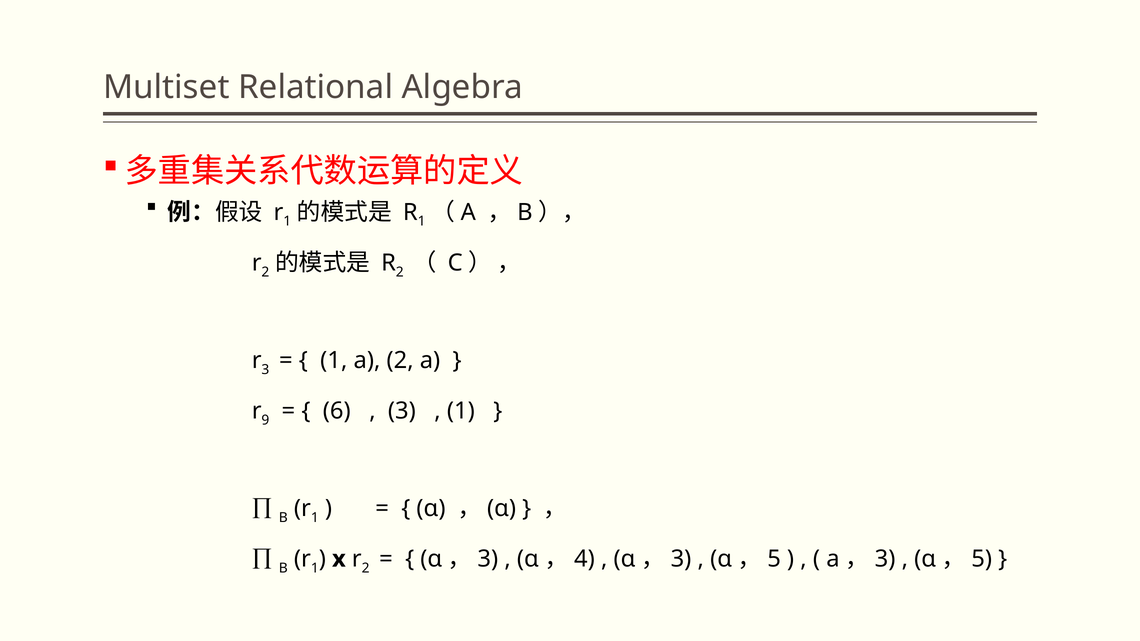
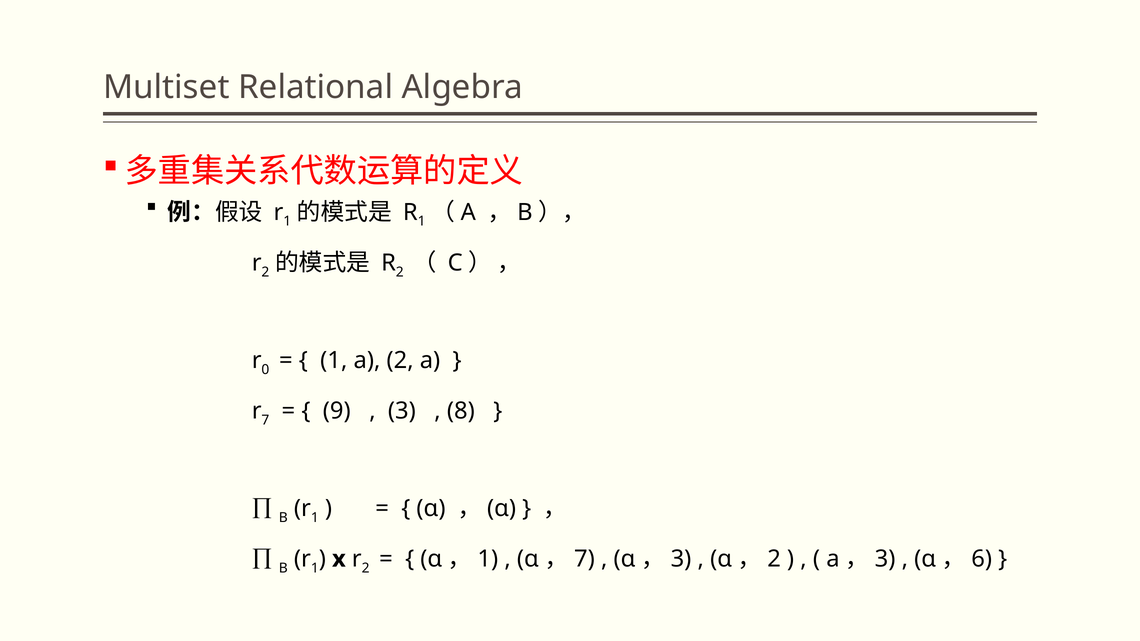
3: 3 -> 0 (265, 370)
9: 9 -> 7 (265, 420)
6: 6 -> 9 (337, 411)
1: 1 -> 8 (461, 411)
3: 3 -> 1 (488, 559)
4: 4 -> 7 (584, 559)
5: 5 -> 2 (774, 559)
5: 5 -> 6 (982, 559)
